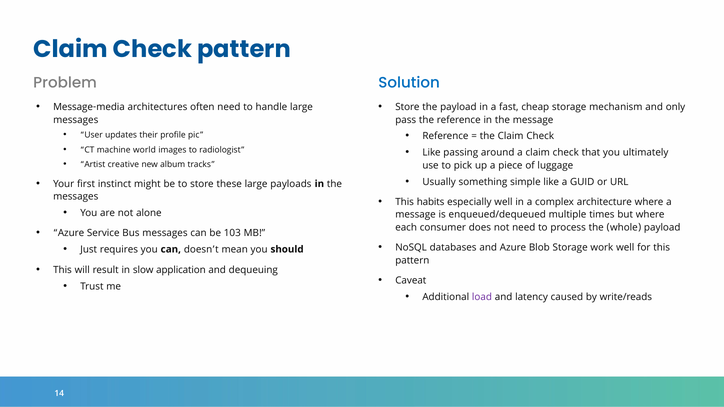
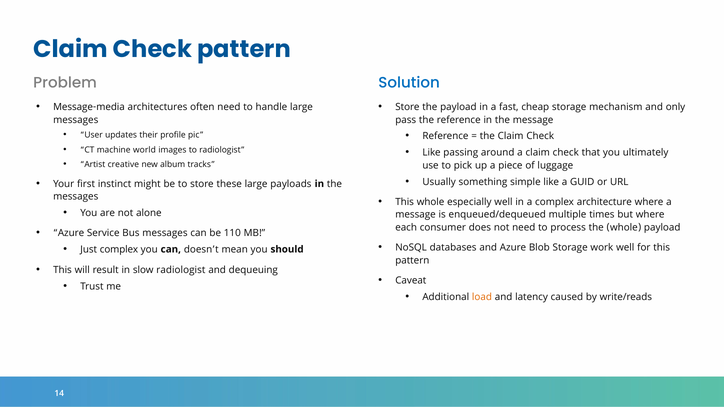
This habits: habits -> whole (431, 202)
103: 103 -> 110 (232, 233)
Just requires: requires -> complex (119, 250)
slow application: application -> radiologist (181, 270)
load colour: purple -> orange (482, 297)
